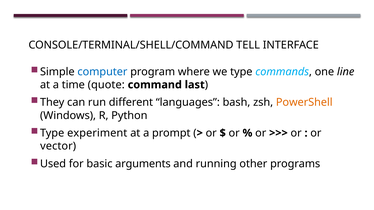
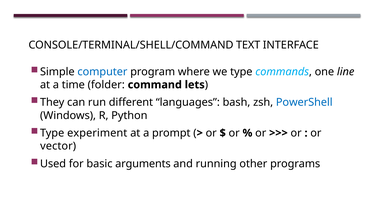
TELL: TELL -> TEXT (248, 45)
quote: quote -> folder (106, 85)
last: last -> lets (195, 85)
PowerShell colour: orange -> blue (304, 103)
